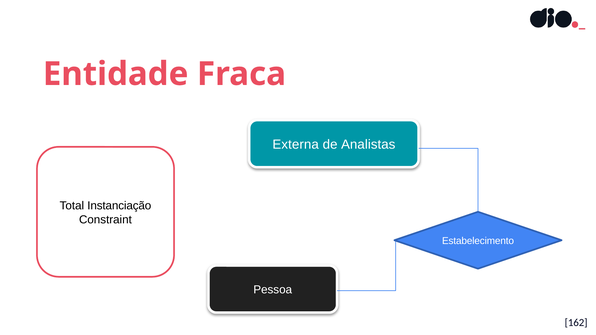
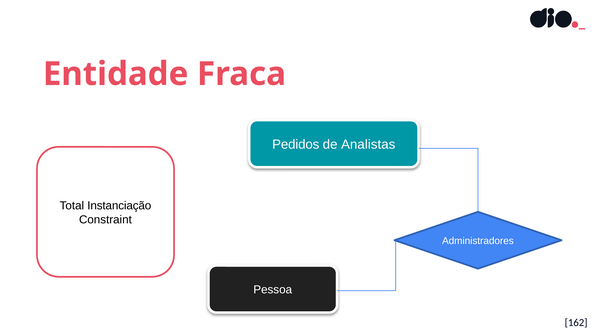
Externa: Externa -> Pedidos (296, 145)
Estabelecimento: Estabelecimento -> Administradores (478, 241)
